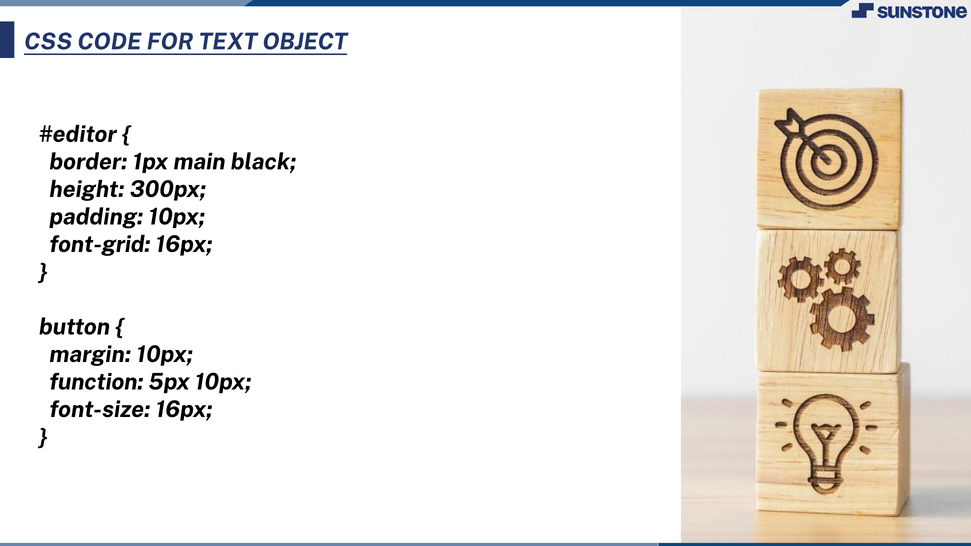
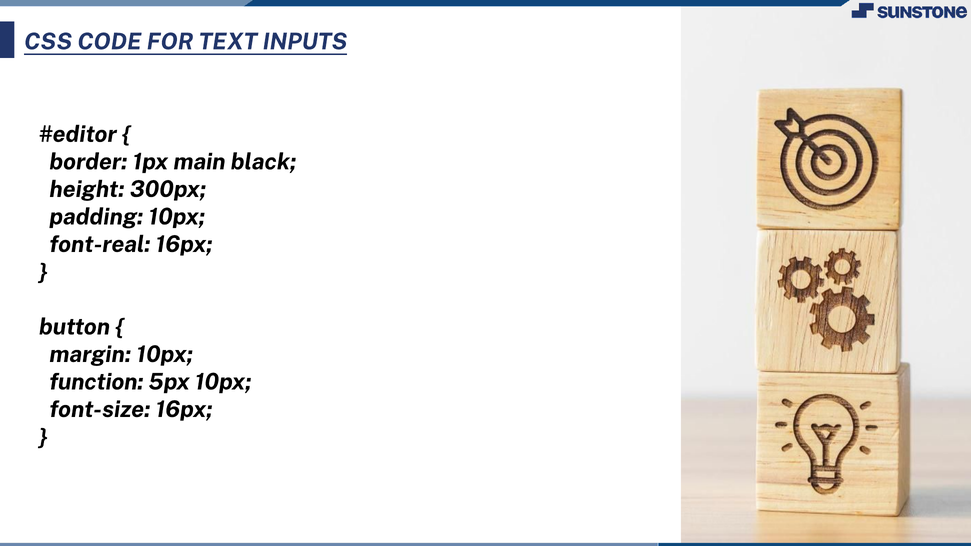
OBJECT: OBJECT -> INPUTS (305, 42)
font-grid: font-grid -> font-real (100, 244)
